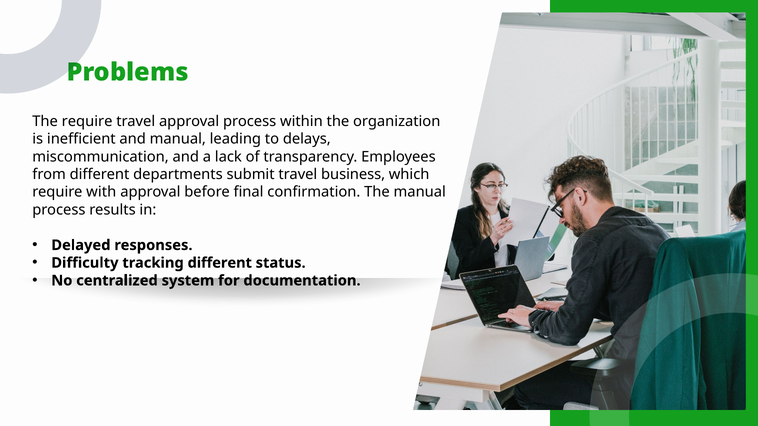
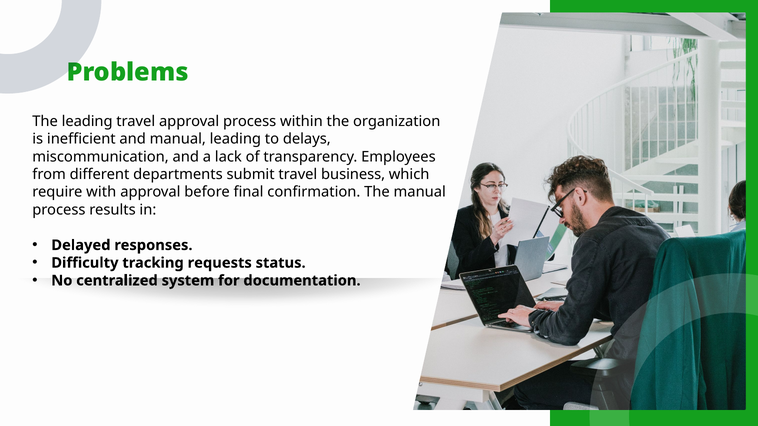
The require: require -> leading (87, 122)
tracking different: different -> requests (220, 263)
